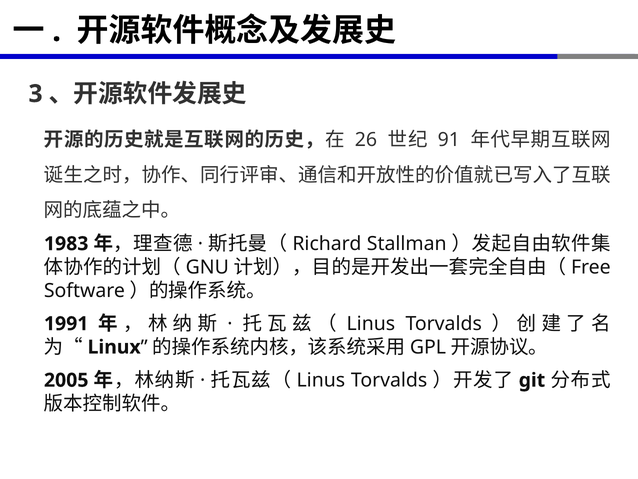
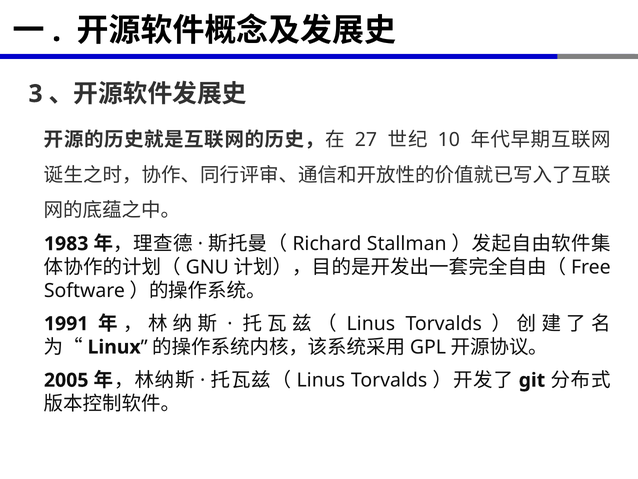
26: 26 -> 27 (366, 140)
91: 91 -> 10 (449, 140)
